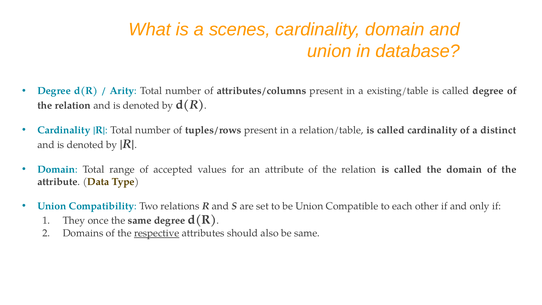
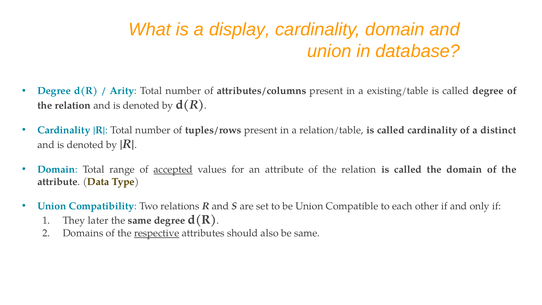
scenes: scenes -> display (240, 29)
accepted underline: none -> present (173, 169)
once: once -> later (98, 220)
